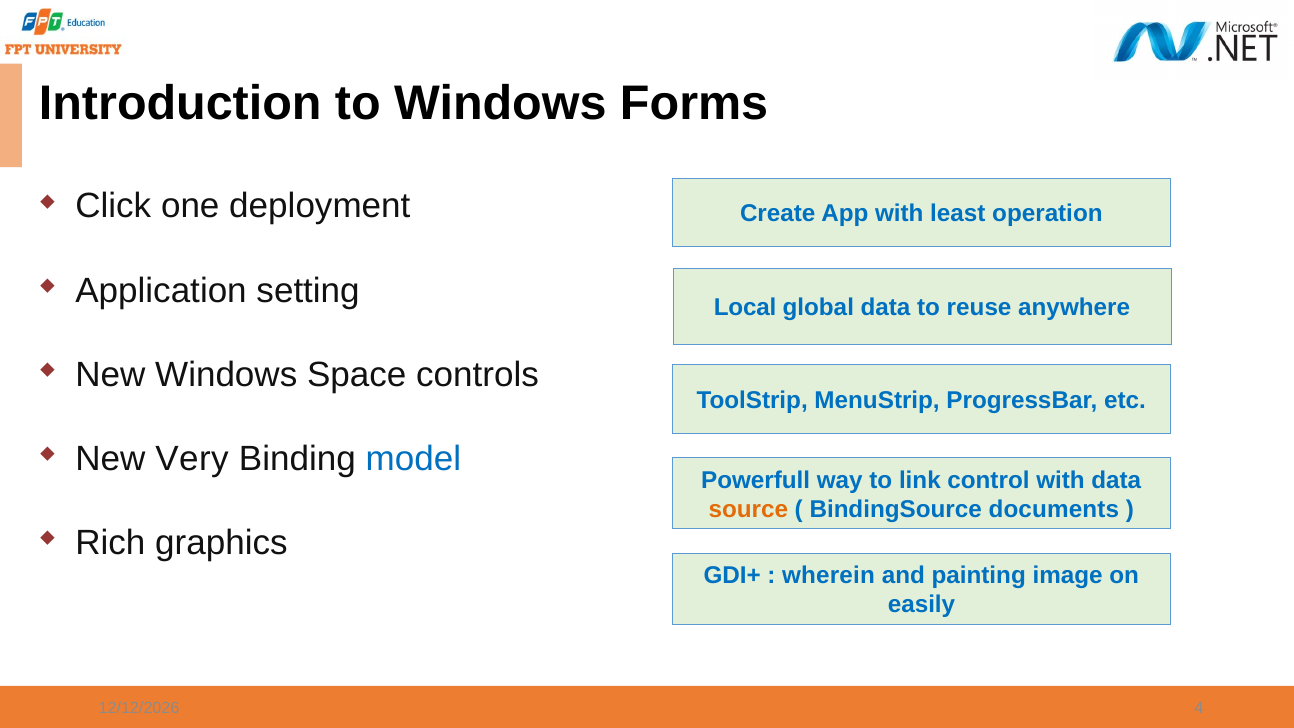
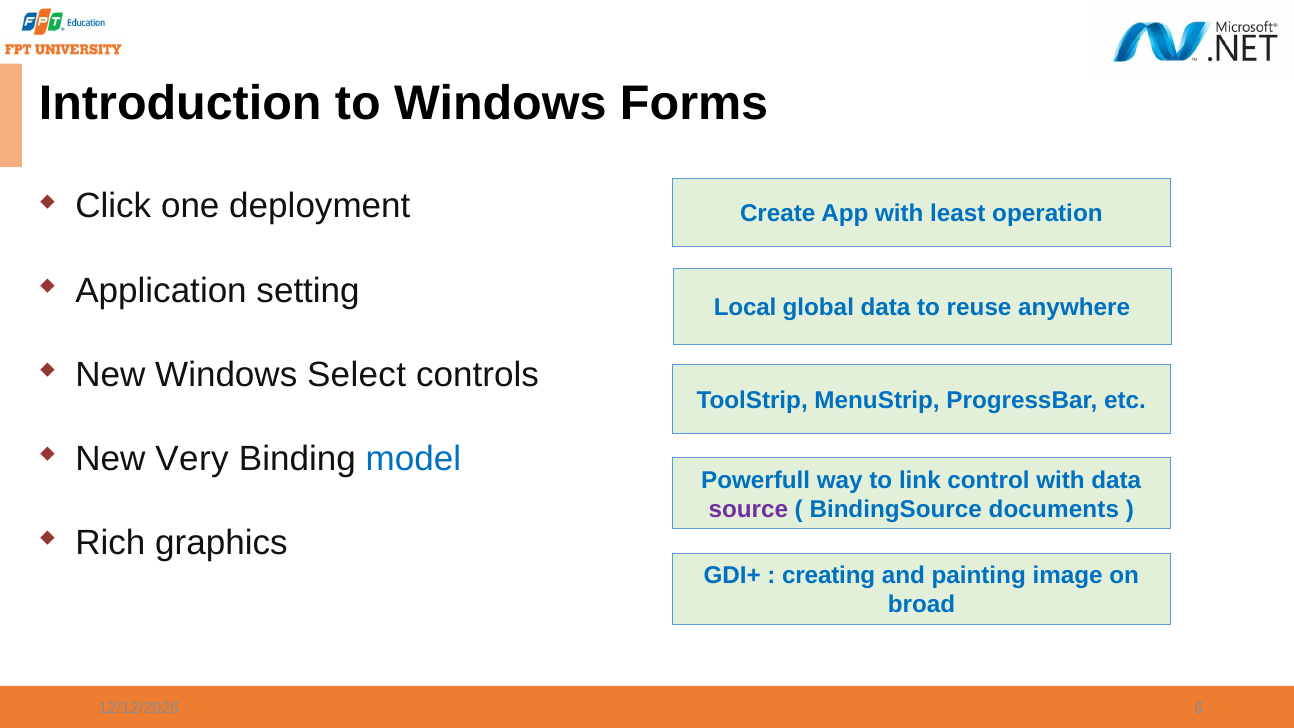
Space: Space -> Select (357, 374)
source colour: orange -> purple (748, 509)
wherein: wherein -> creating (829, 576)
easily: easily -> broad (922, 605)
4: 4 -> 6 (1199, 708)
